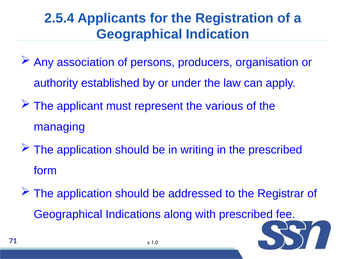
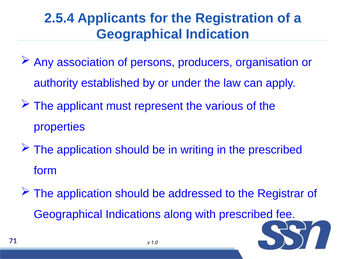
managing: managing -> properties (59, 127)
